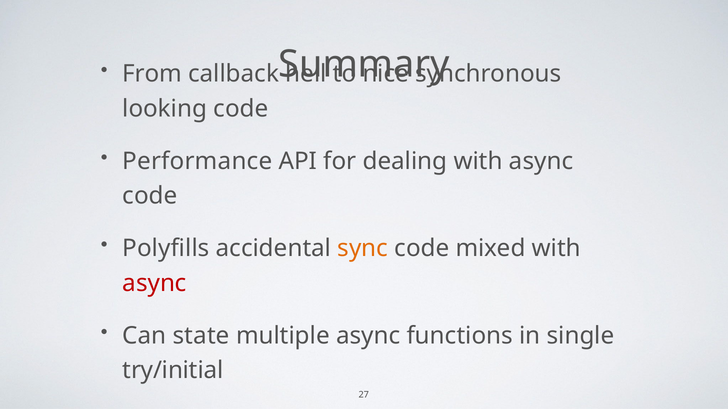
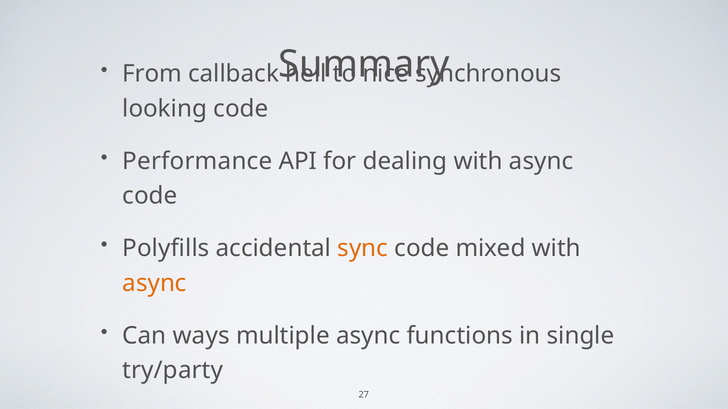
async colour: red -> orange (155, 284)
state: state -> ways (201, 336)
try/initial: try/initial -> try/party (173, 371)
